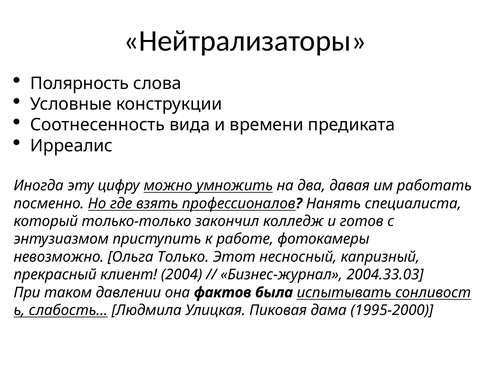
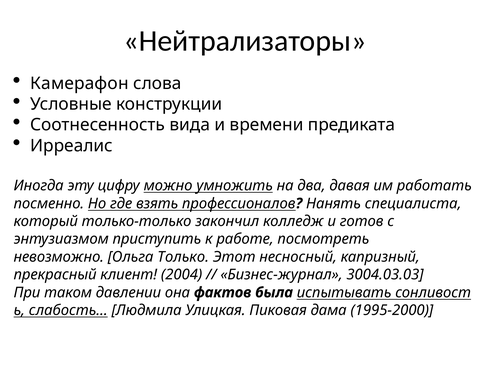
Полярность: Полярность -> Камерафон (79, 83)
фотокамеры: фотокамеры -> посмотреть (323, 239)
2004.33.03: 2004.33.03 -> 3004.03.03 (385, 274)
